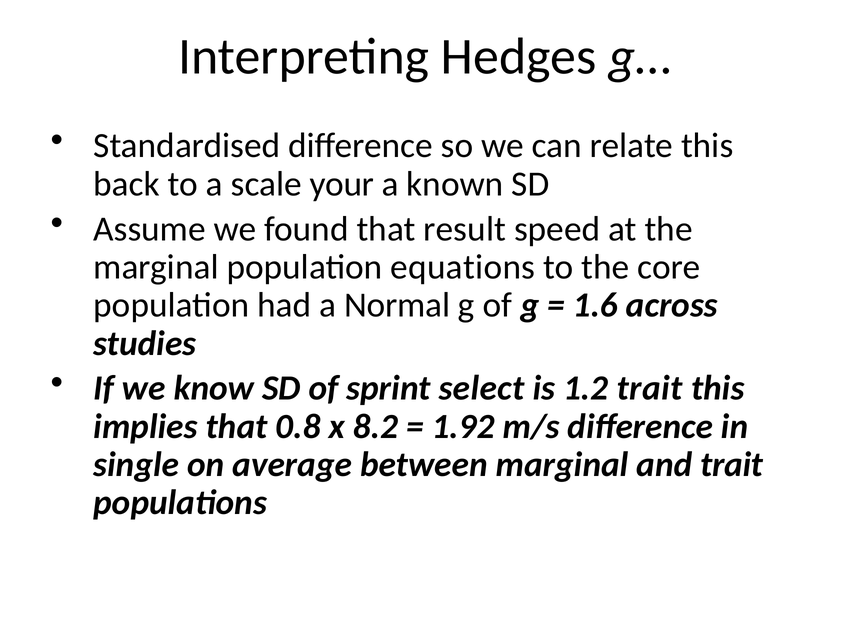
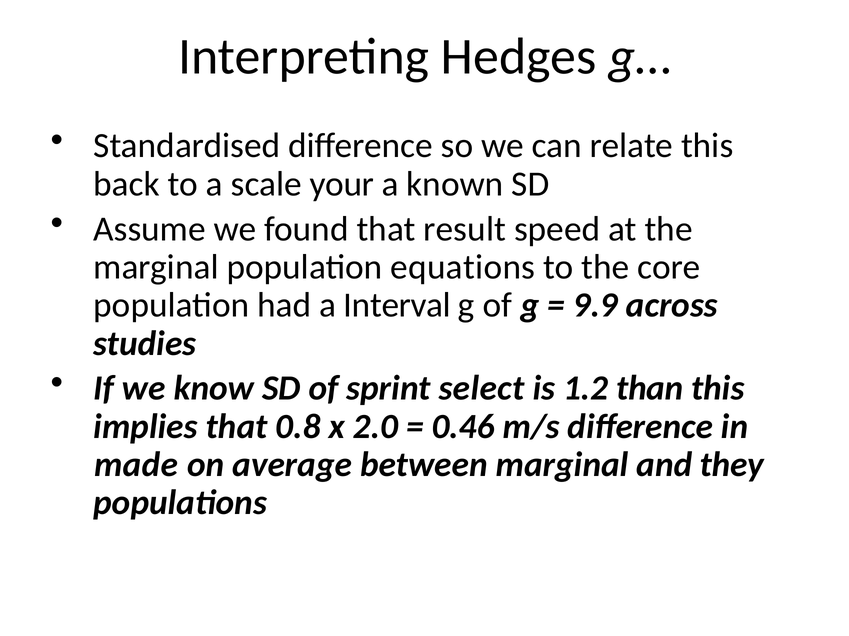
Normal: Normal -> Interval (397, 306)
1.6: 1.6 -> 9.9 (595, 306)
1.2 trait: trait -> than (650, 389)
8.2: 8.2 -> 2.0 (375, 427)
1.92: 1.92 -> 0.46 (463, 427)
single: single -> made (136, 465)
and trait: trait -> they (732, 465)
